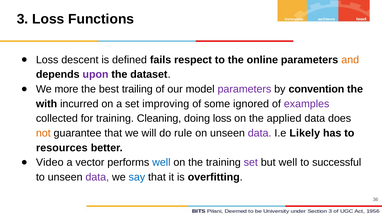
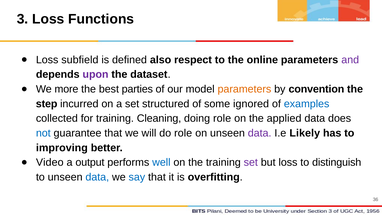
descent: descent -> subfield (80, 60)
fails: fails -> also (161, 60)
and colour: orange -> purple (350, 60)
trailing: trailing -> parties (137, 89)
parameters colour: purple -> orange (244, 89)
with: with -> step (47, 104)
improving: improving -> structured (166, 104)
examples colour: purple -> blue (307, 104)
doing loss: loss -> role (222, 118)
not colour: orange -> blue (43, 133)
do rule: rule -> role (183, 133)
resources: resources -> improving (62, 148)
vector: vector -> output (90, 162)
but well: well -> loss (288, 162)
successful: successful -> distinguish (337, 162)
data colour: purple -> blue (97, 177)
